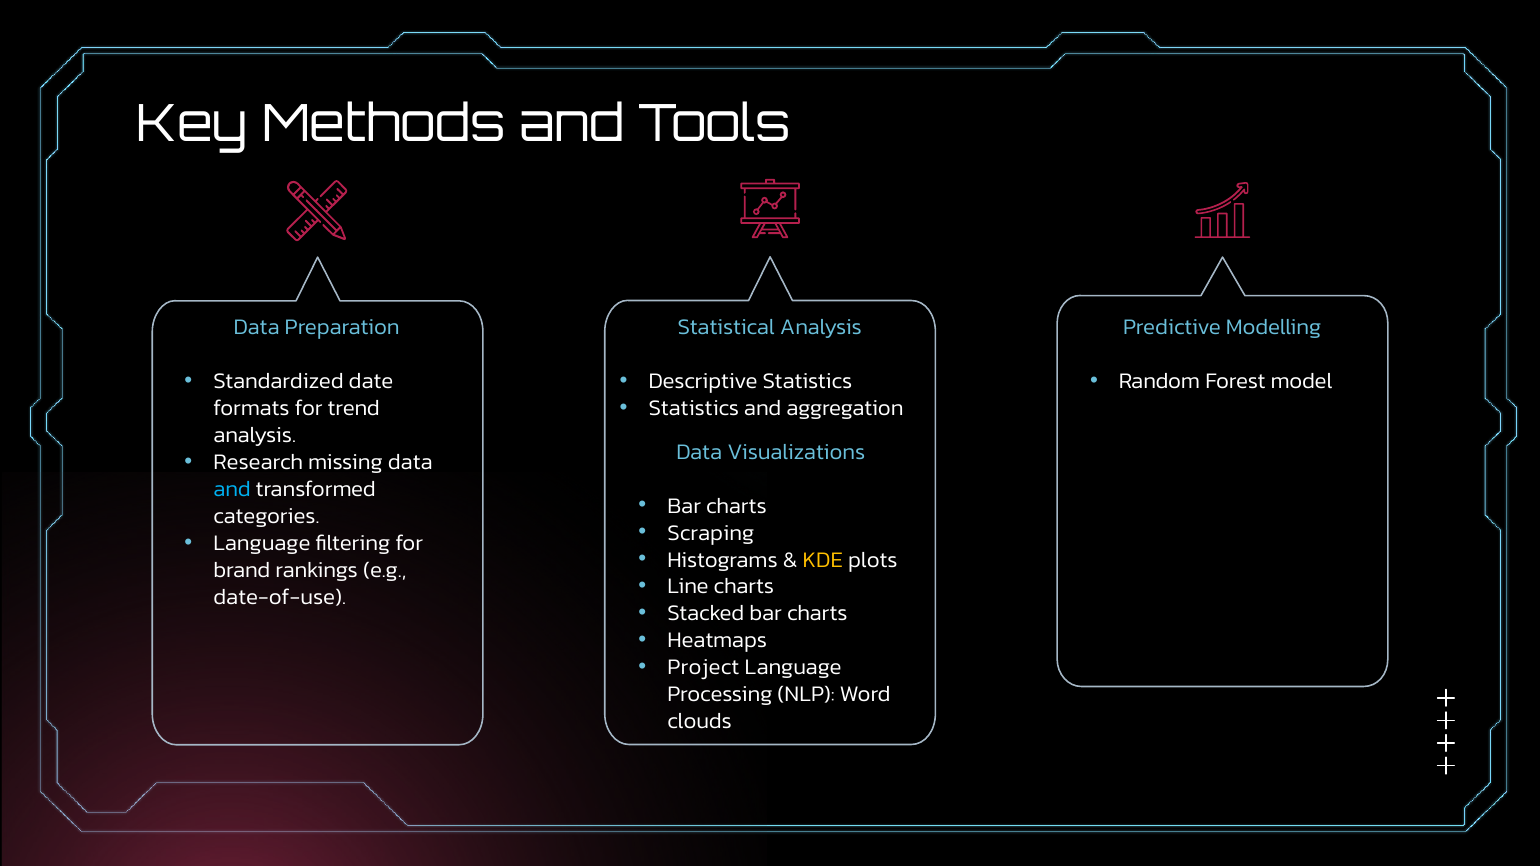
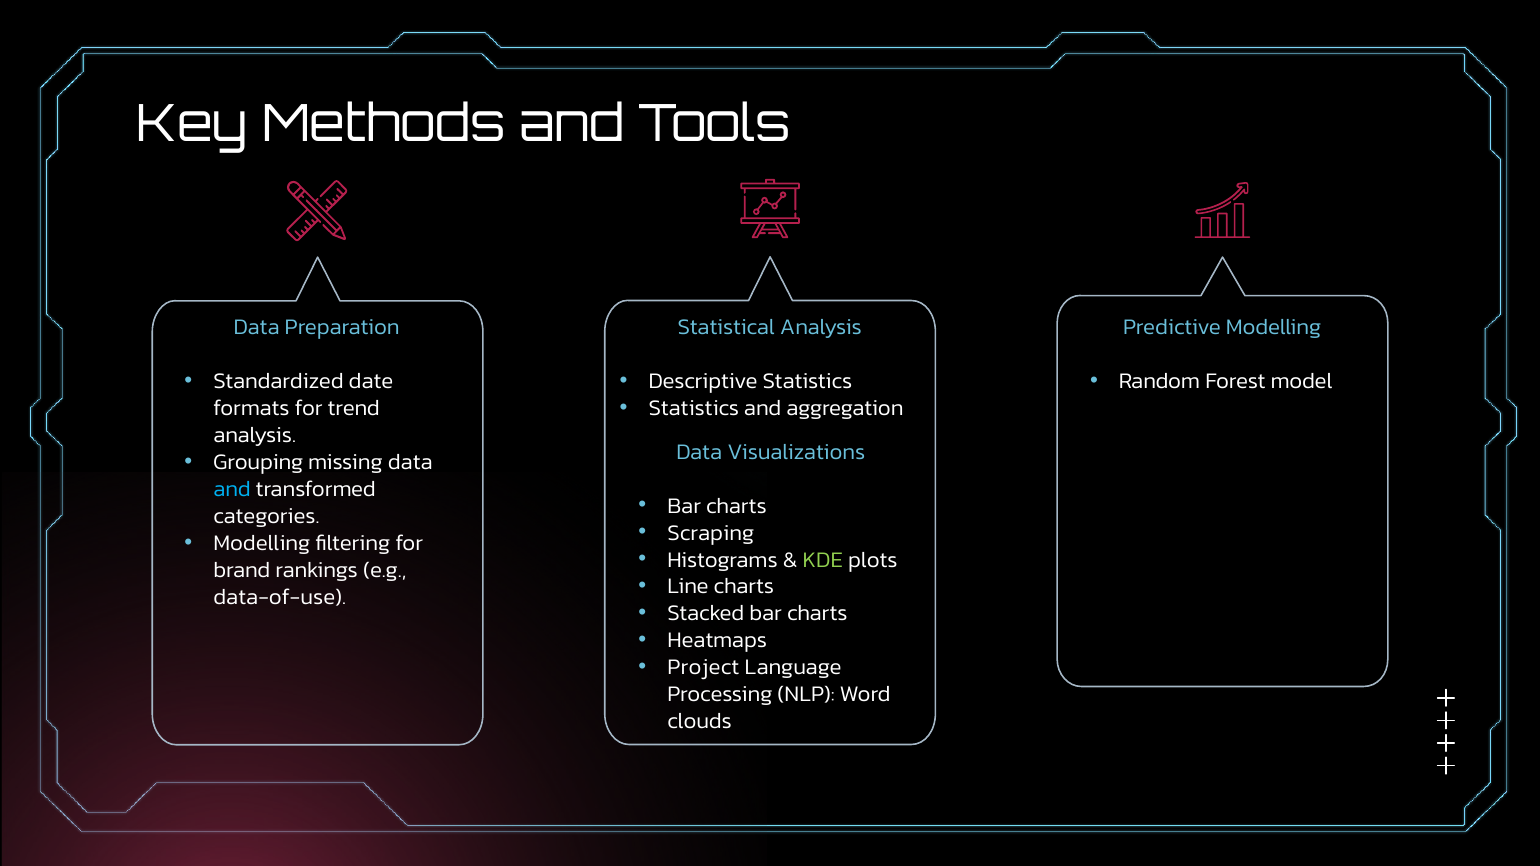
Research: Research -> Grouping (258, 462)
Language: Language -> Modelling (262, 543)
KDE colour: yellow -> light green (823, 560)
date-of-use: date-of-use -> data-of-use (280, 597)
